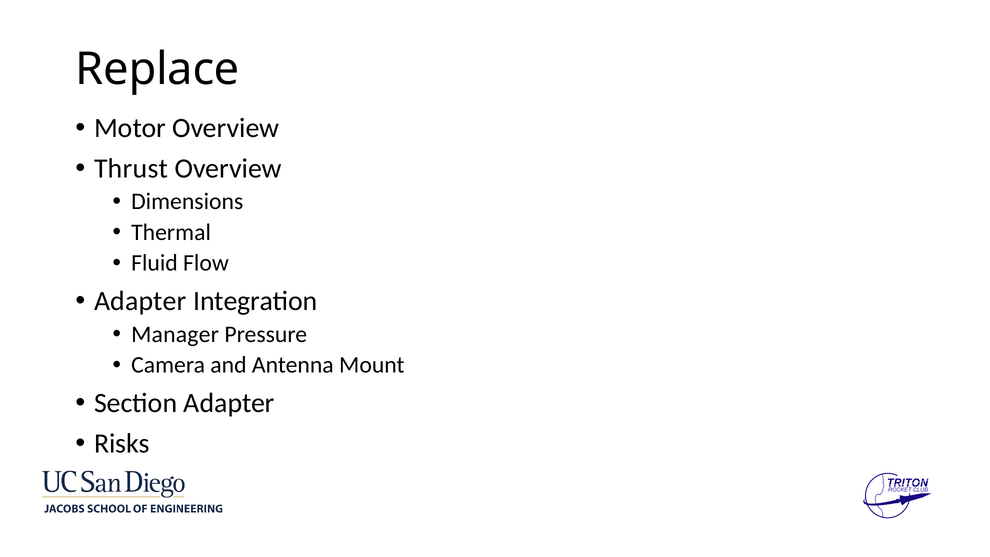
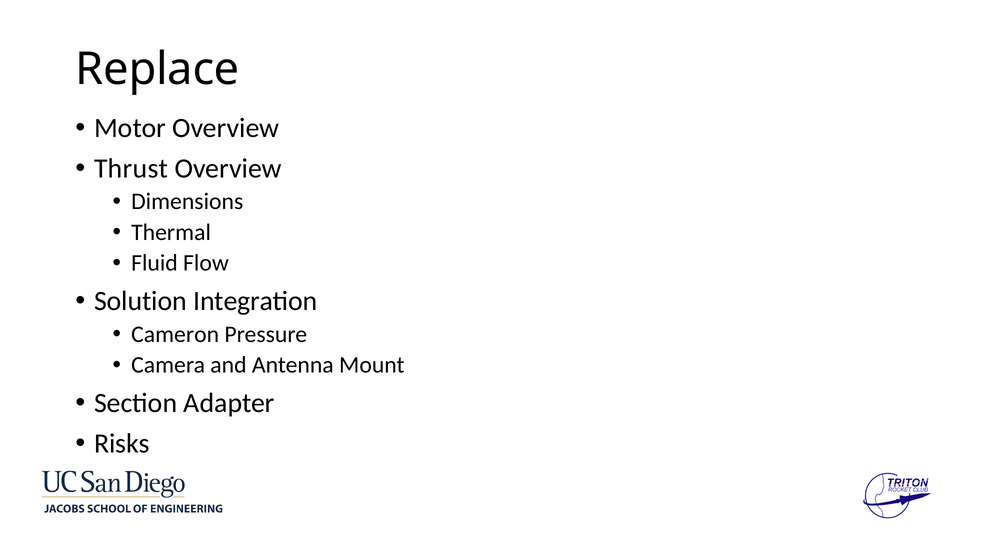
Adapter: Adapter -> Solution (140, 301)
Manager: Manager -> Cameron (175, 334)
